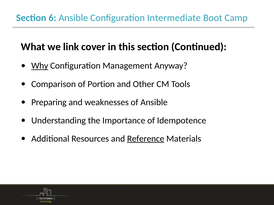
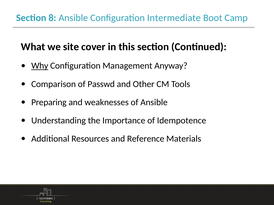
6: 6 -> 8 (52, 18)
link: link -> site (71, 47)
Portion: Portion -> Passwd (101, 84)
Reference underline: present -> none (146, 139)
